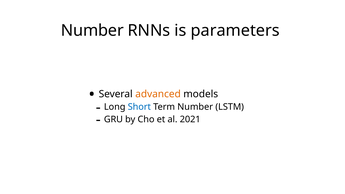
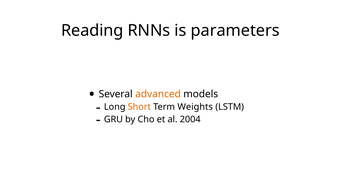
Number: Number -> Reading (92, 30)
Short colour: blue -> orange (139, 107)
Term Number: Number -> Weights (195, 107)
2021: 2021 -> 2004 (190, 119)
